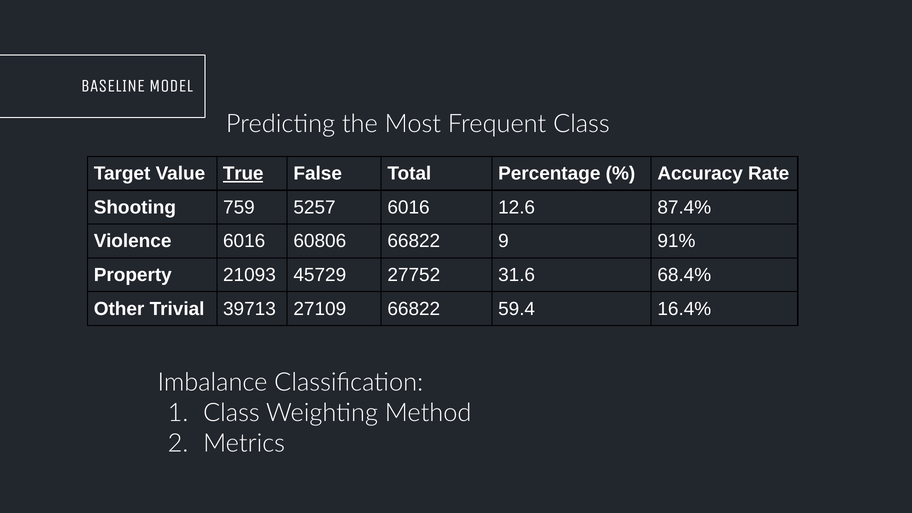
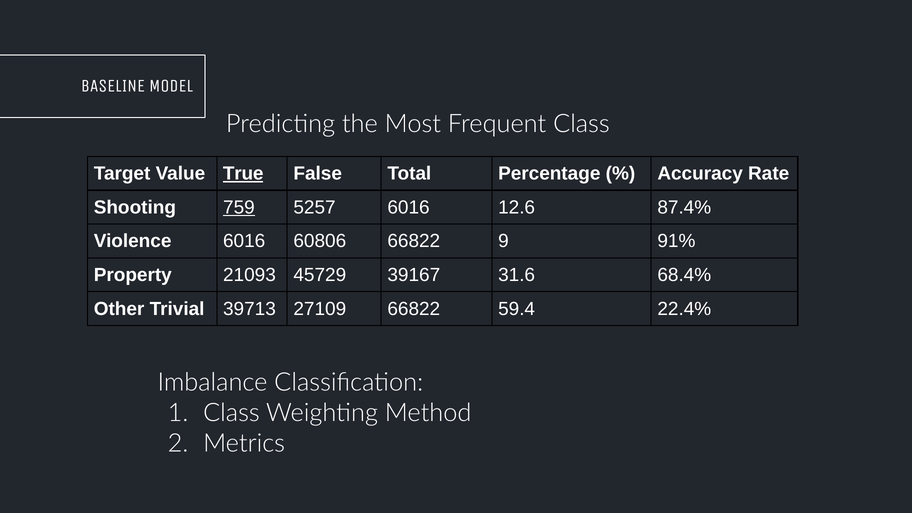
759 underline: none -> present (239, 207)
27752: 27752 -> 39167 (414, 275)
16.4%: 16.4% -> 22.4% (684, 309)
